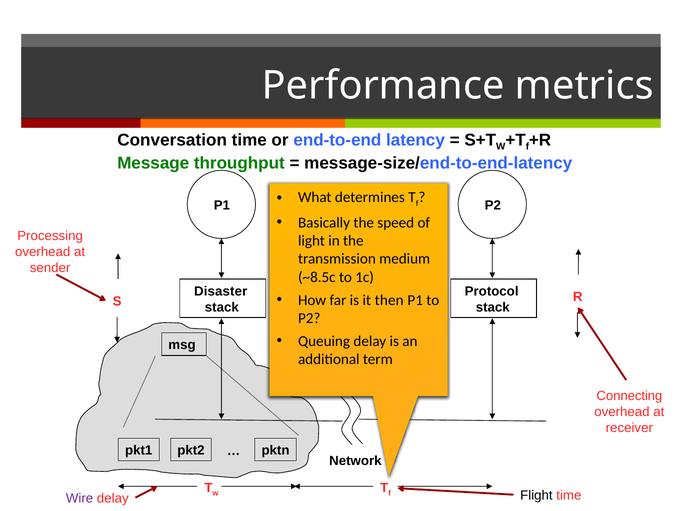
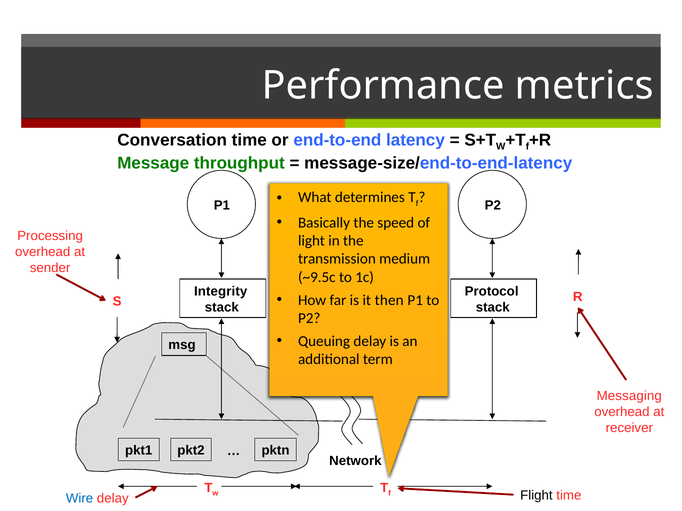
~8.5c: ~8.5c -> ~9.5c (317, 277)
Disaster: Disaster -> Integrity (221, 292)
Connecting: Connecting -> Messaging (629, 396)
Wire colour: purple -> blue (80, 499)
